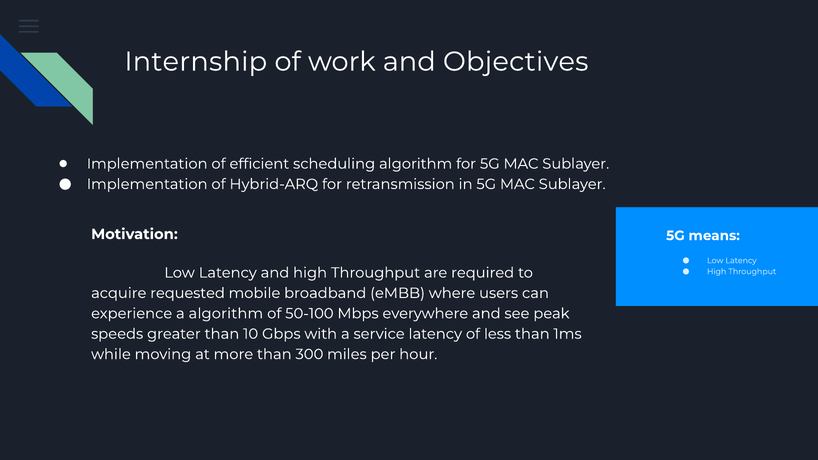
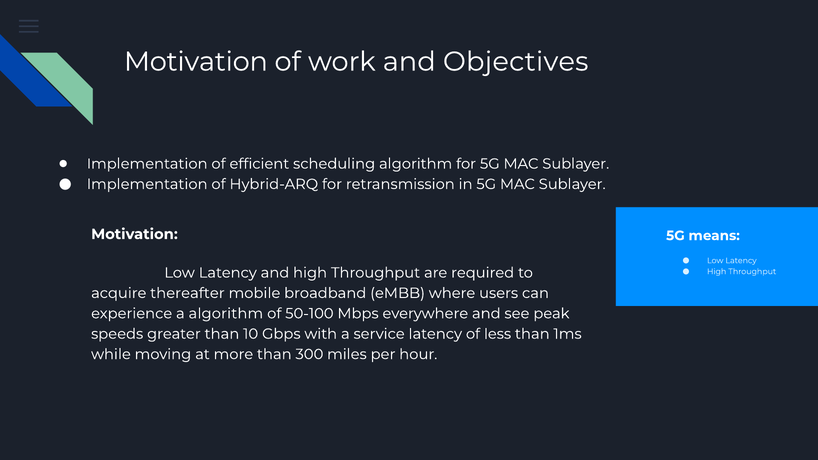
Internship: Internship -> Motivation (196, 62)
requested: requested -> thereafter (187, 293)
